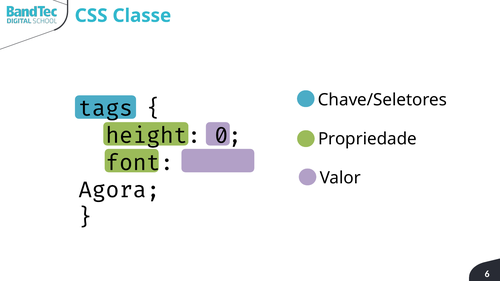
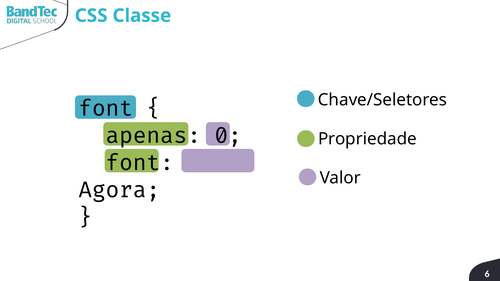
tags: tags -> font (106, 108)
height: height -> apenas (153, 135)
